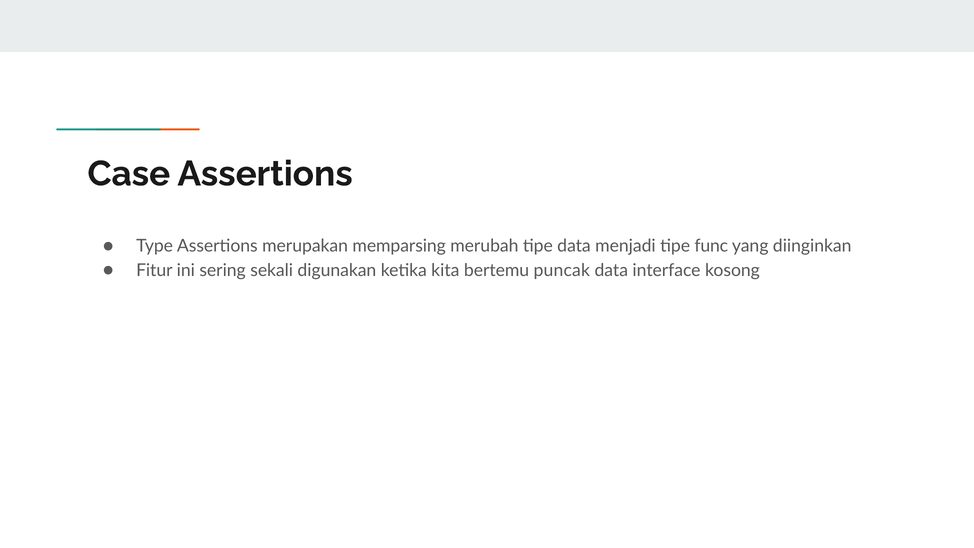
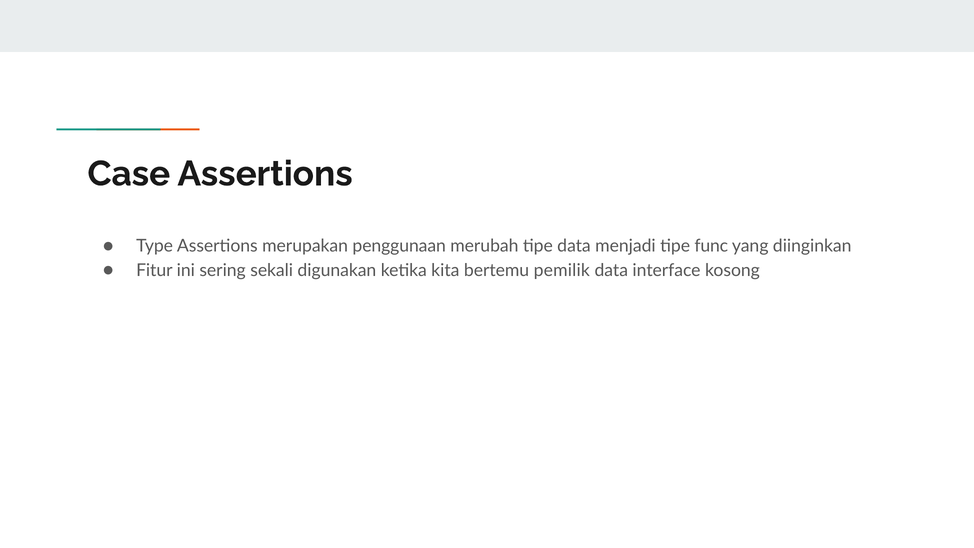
memparsing: memparsing -> penggunaan (399, 246)
puncak: puncak -> pemilik (562, 270)
